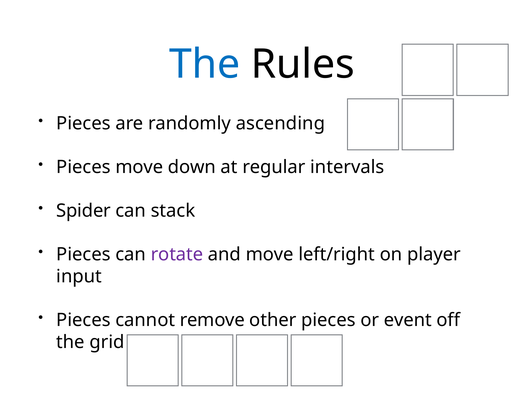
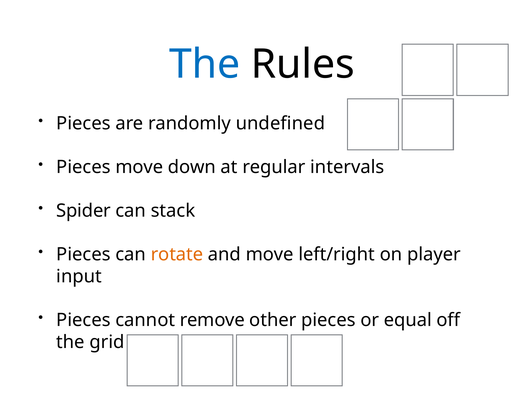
ascending: ascending -> undefined (280, 124)
rotate colour: purple -> orange (177, 254)
event: event -> equal (408, 320)
